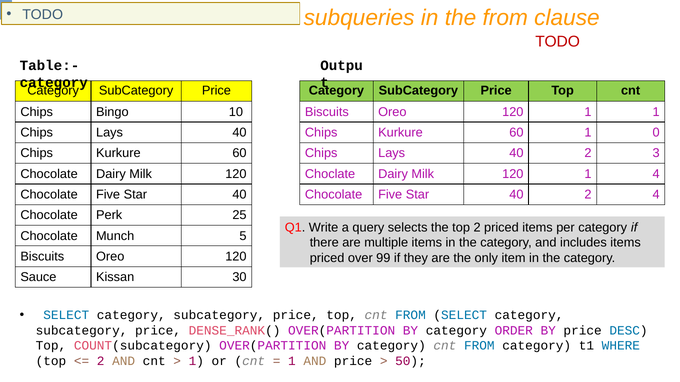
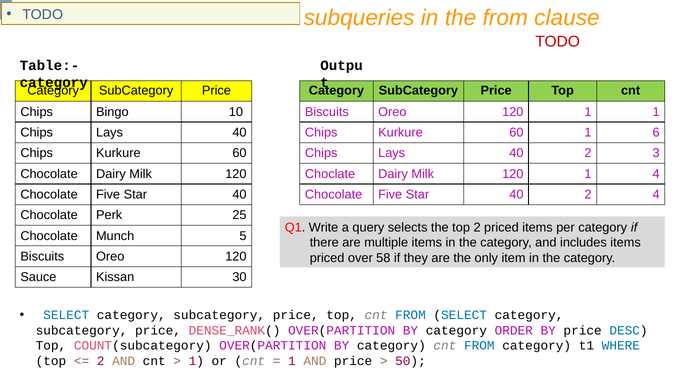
0: 0 -> 6 (656, 133)
99: 99 -> 58 (383, 258)
